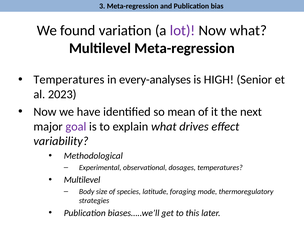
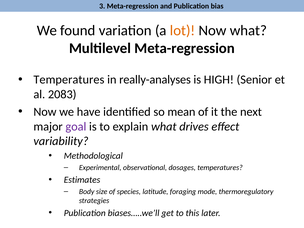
lot colour: purple -> orange (183, 31)
every-analyses: every-analyses -> really-analyses (155, 80)
2023: 2023 -> 2083 (62, 94)
Multilevel: Multilevel -> Estimates (82, 180)
